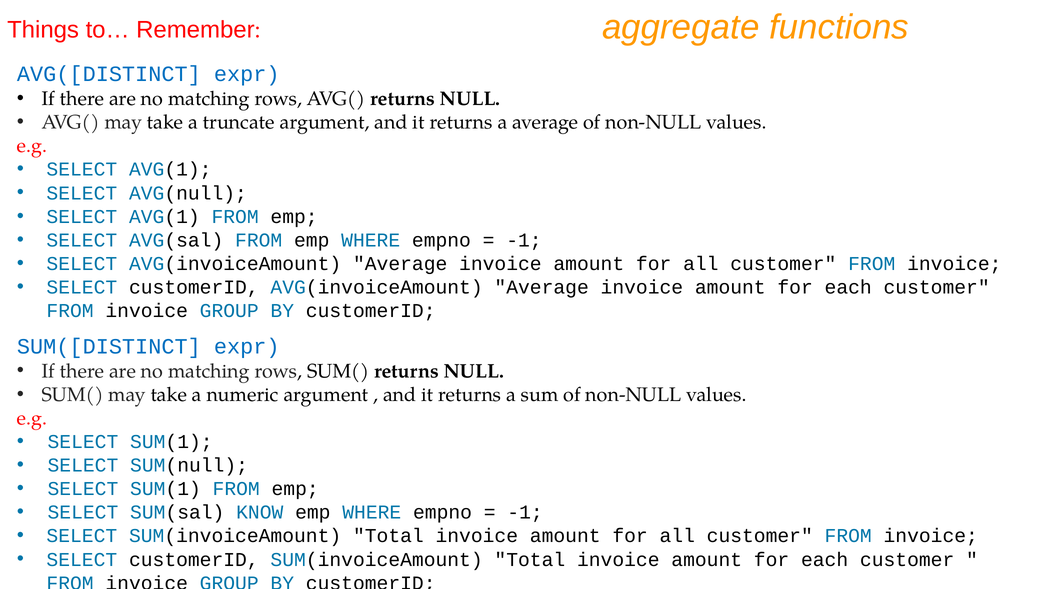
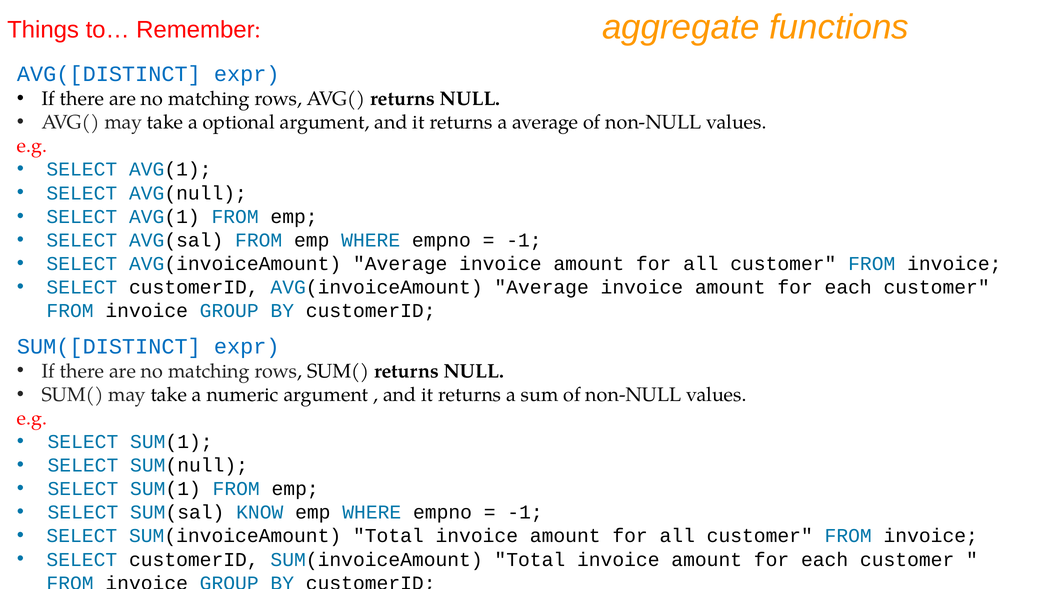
truncate: truncate -> optional (239, 122)
